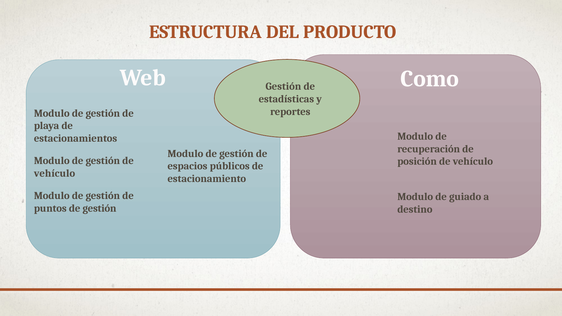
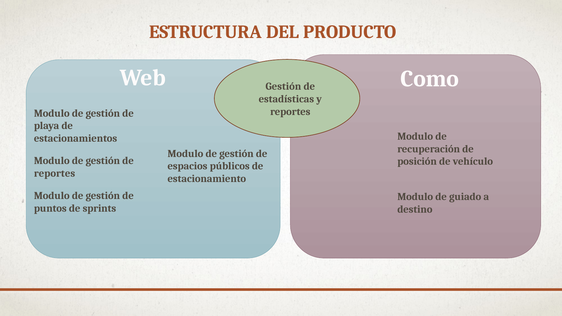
vehículo: vehículo -> reportes (55, 174)
puntos de gestión: gestión -> sprints (99, 208)
